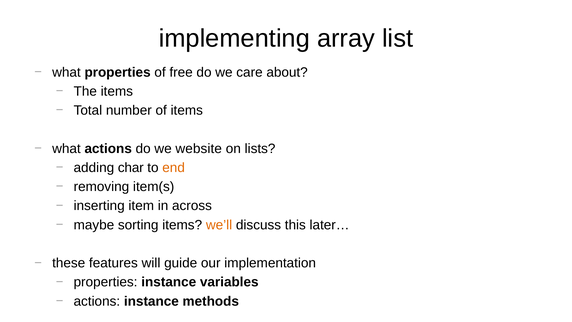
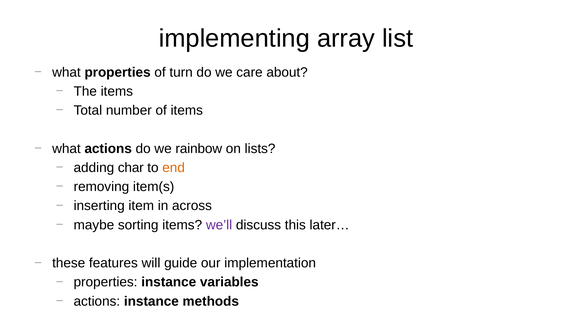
free: free -> turn (181, 72)
website: website -> rainbow (199, 148)
we’ll colour: orange -> purple (219, 225)
